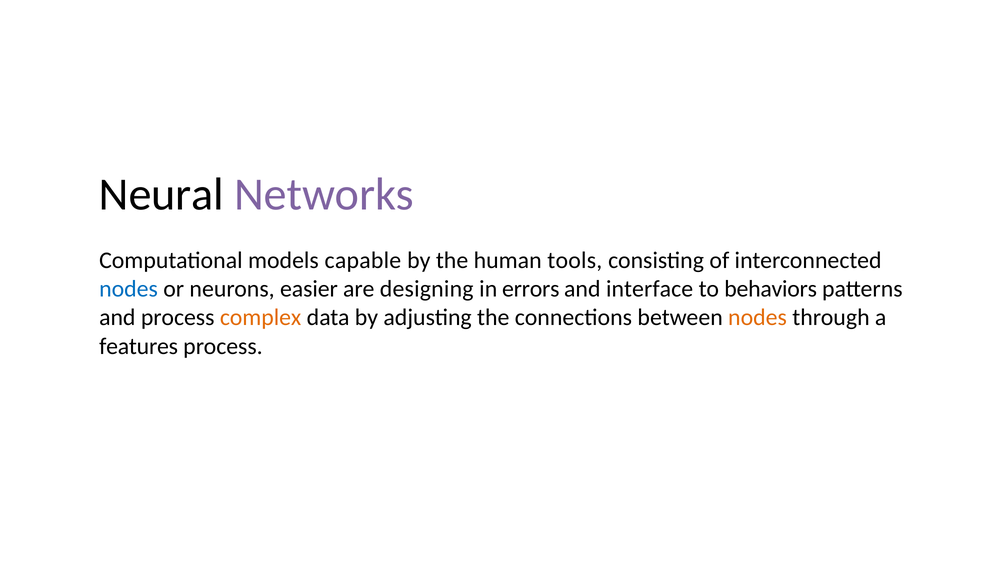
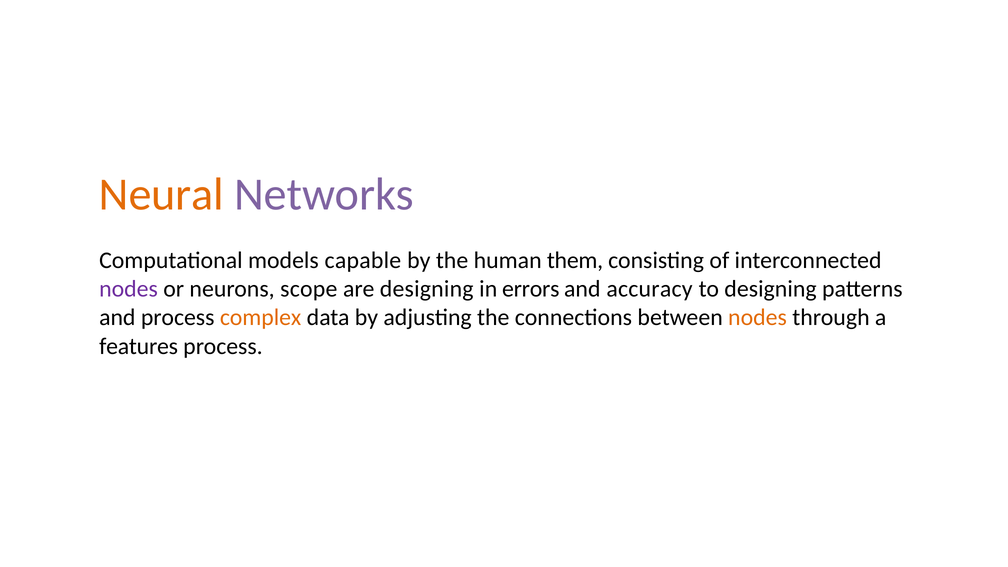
Neural colour: black -> orange (161, 195)
tools: tools -> them (575, 260)
nodes colour: blue -> purple (128, 289)
easier: easier -> scope (309, 289)
interface: interface -> accuracy (649, 289)
to behaviors: behaviors -> designing (770, 289)
